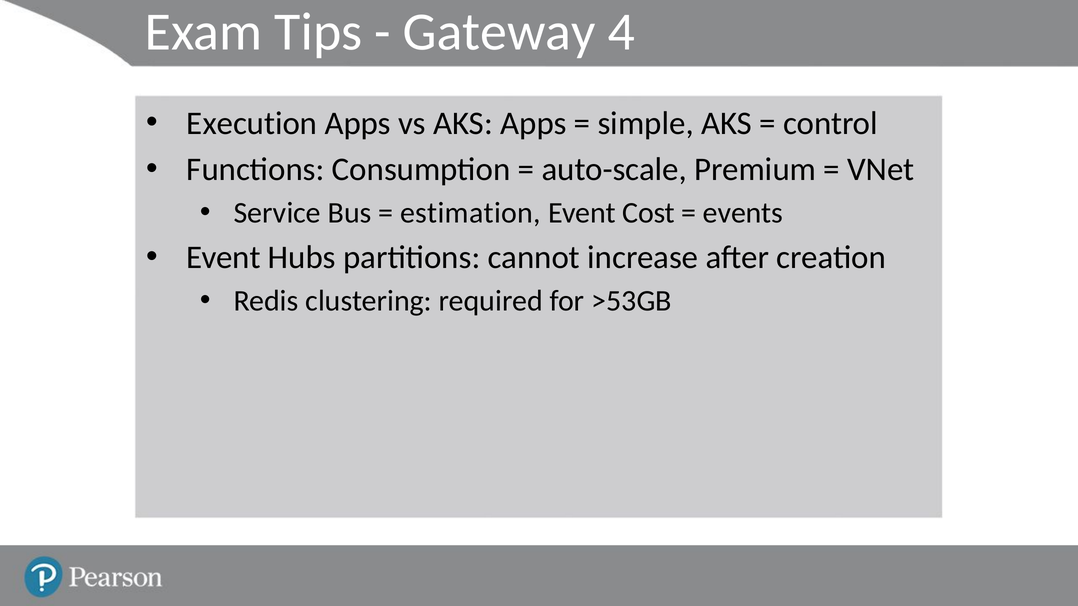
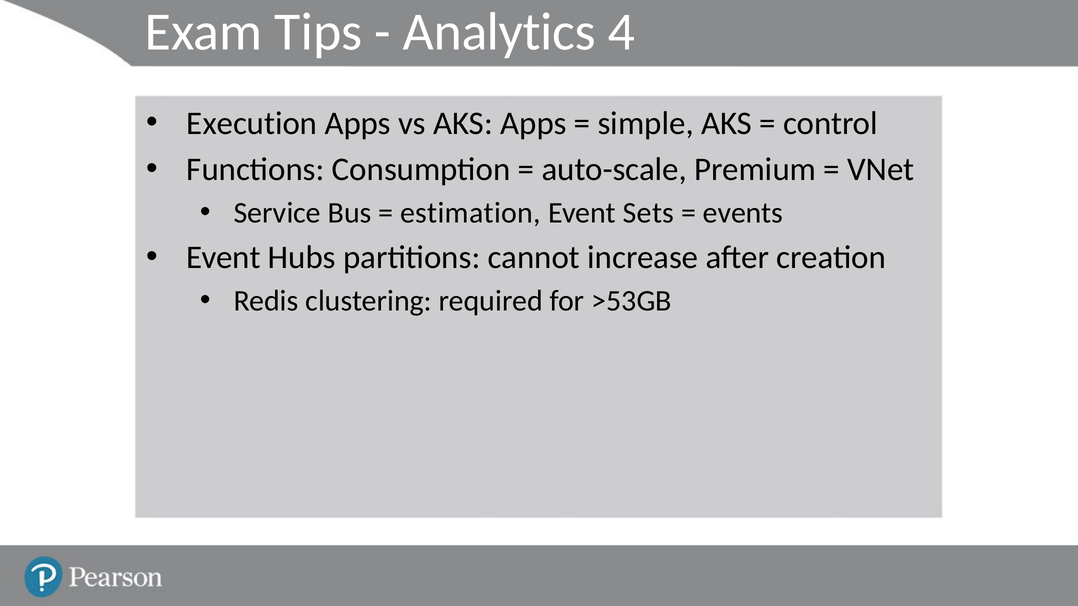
Gateway: Gateway -> Analytics (499, 32)
Cost: Cost -> Sets (648, 213)
